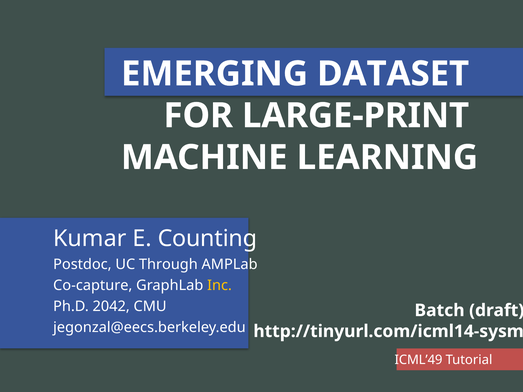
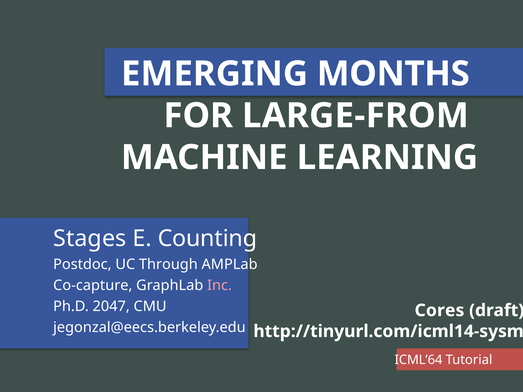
DATASET: DATASET -> MONTHS (393, 74)
LARGE-PRINT: LARGE-PRINT -> LARGE-FROM (355, 116)
Kumar: Kumar -> Stages (90, 239)
Inc colour: yellow -> pink (219, 285)
2042: 2042 -> 2047 (111, 307)
Batch: Batch -> Cores (439, 311)
ICML’49: ICML’49 -> ICML’64 (419, 360)
